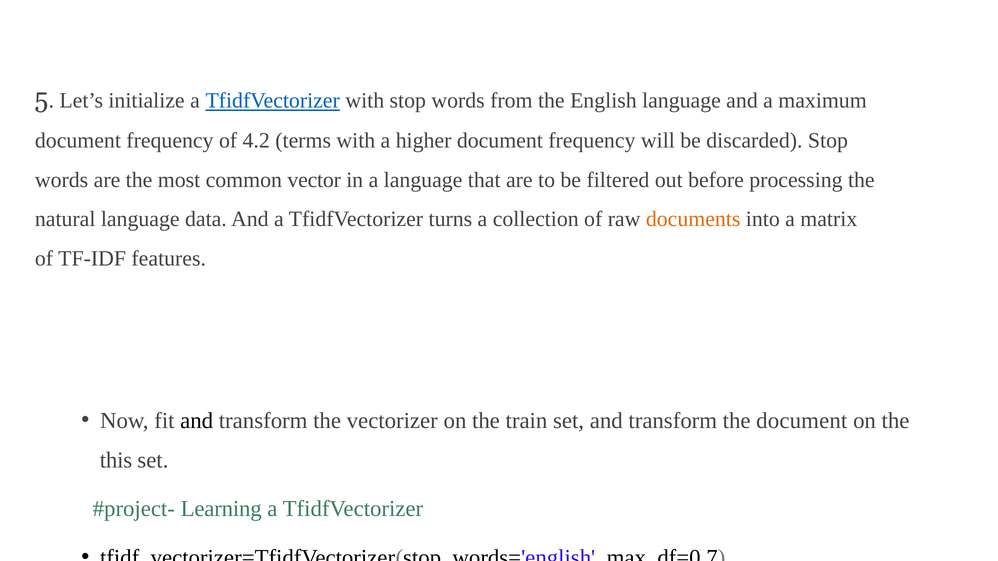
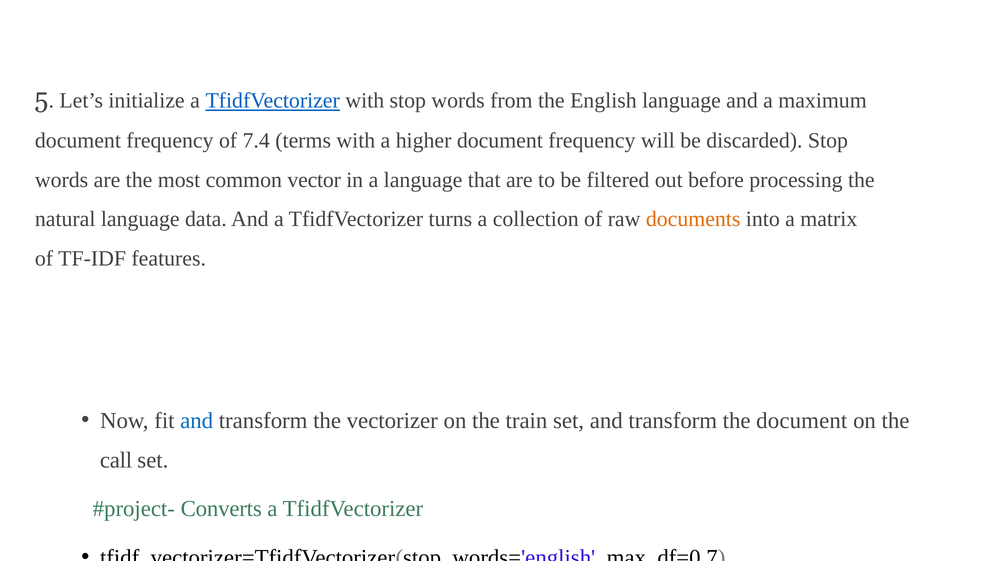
4.2: 4.2 -> 7.4 (256, 141)
and colour: black -> blue (197, 421)
this: this -> call (116, 460)
Learning: Learning -> Converts (221, 509)
